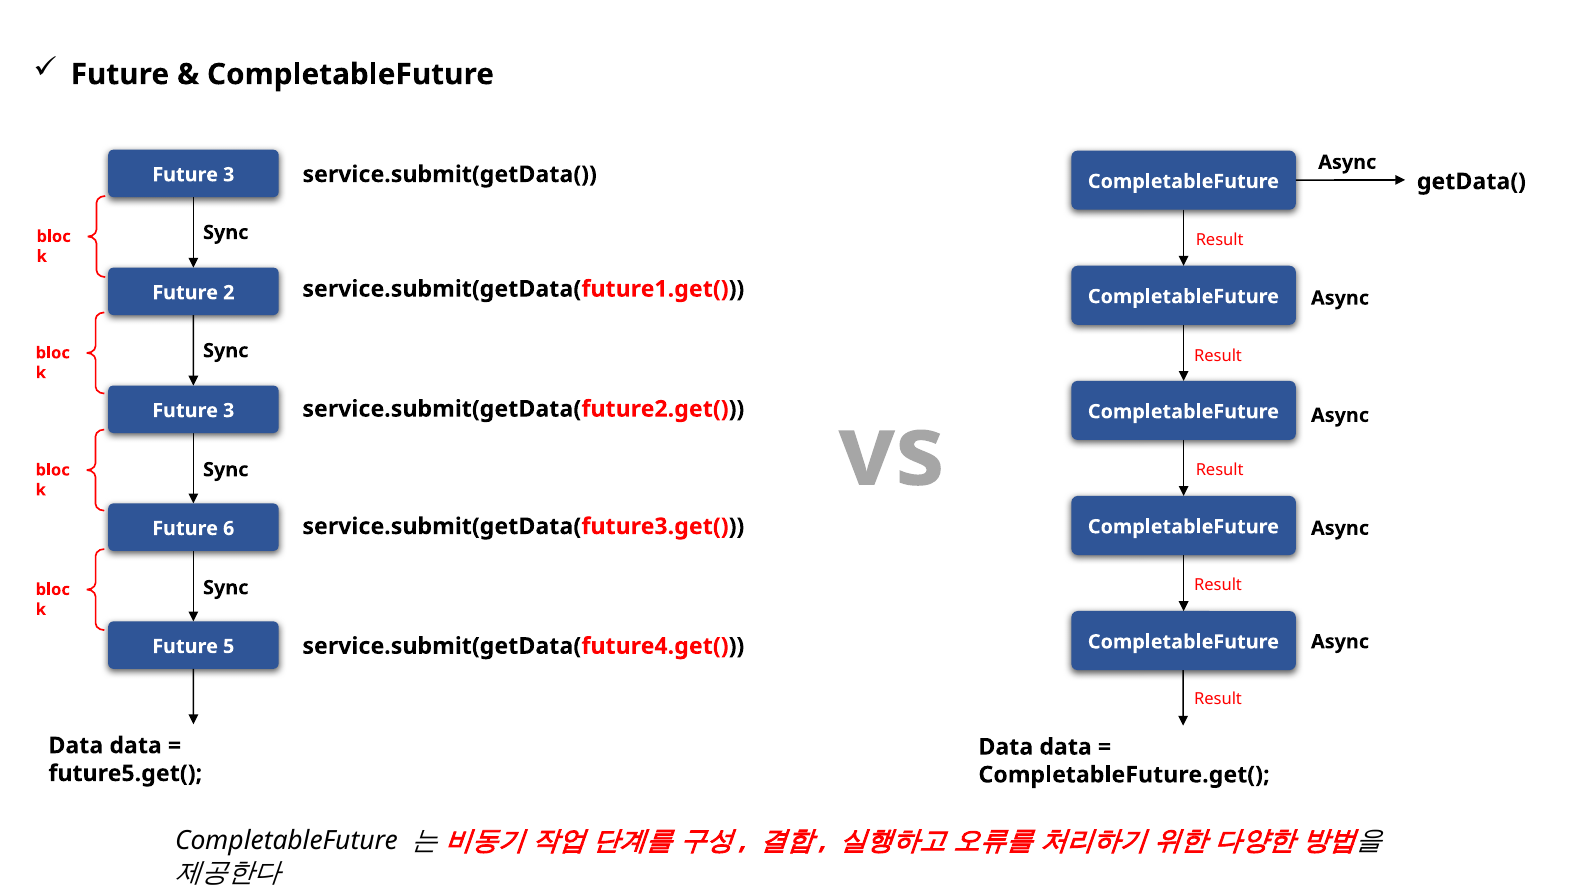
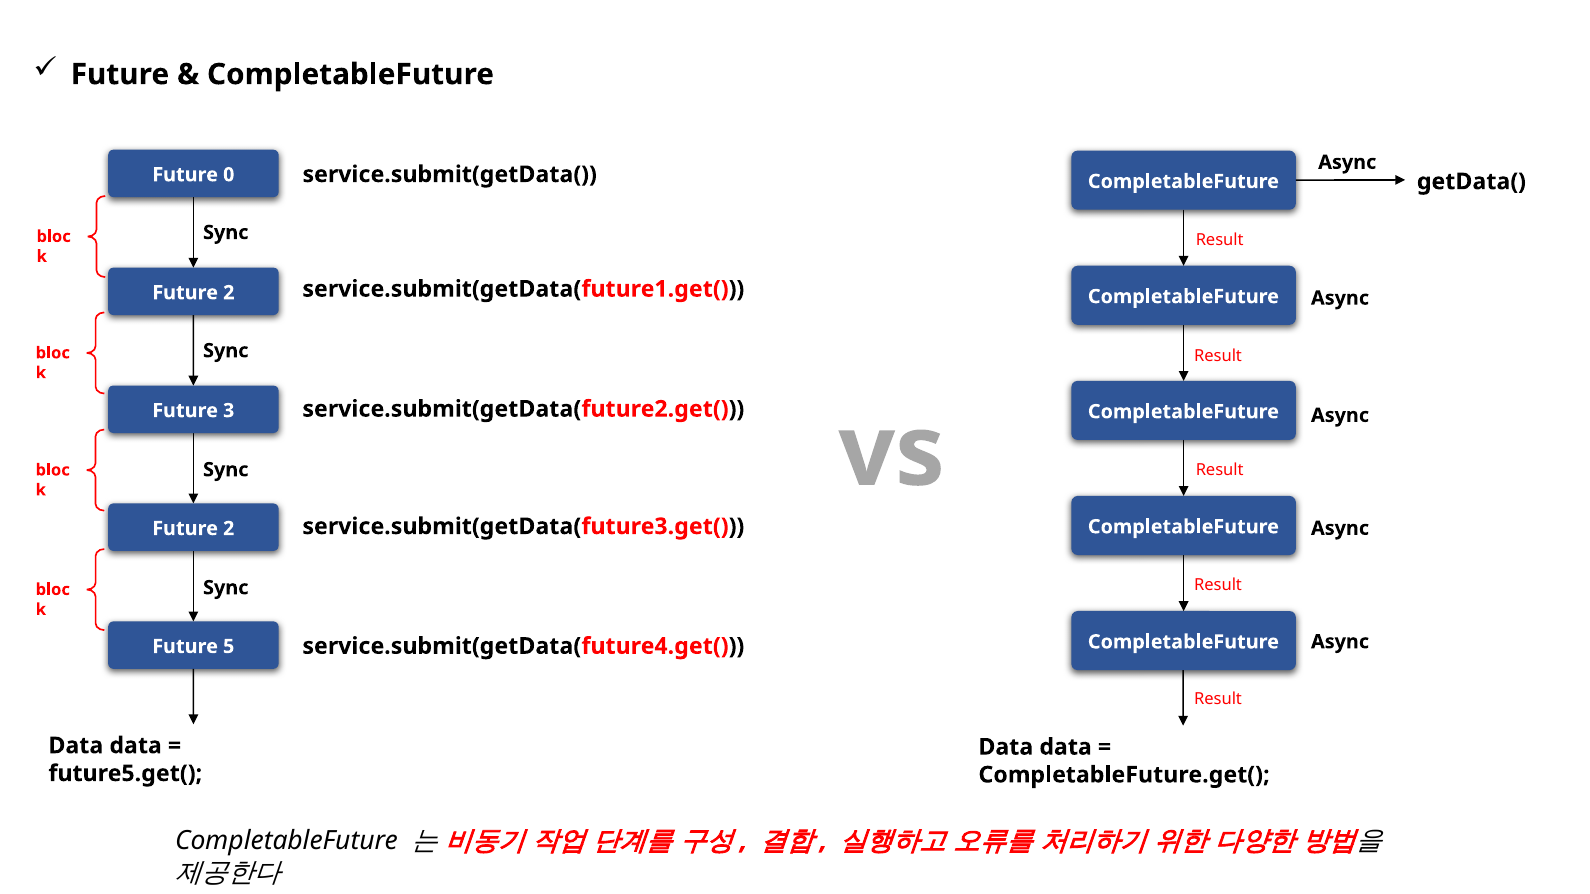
3: 3 -> 0 (229, 175)
6: 6 -> 2 (229, 529)
